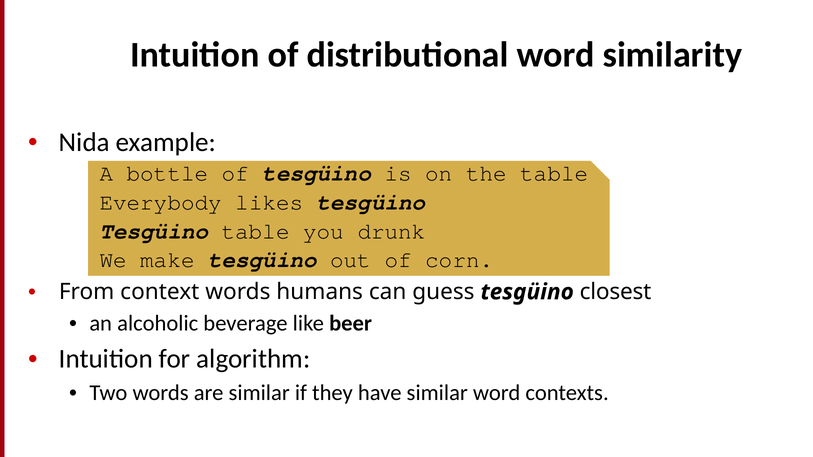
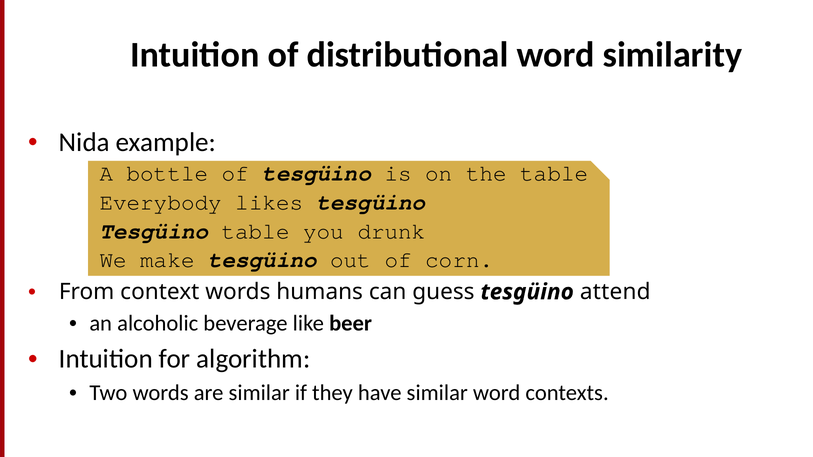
closest: closest -> attend (615, 292)
